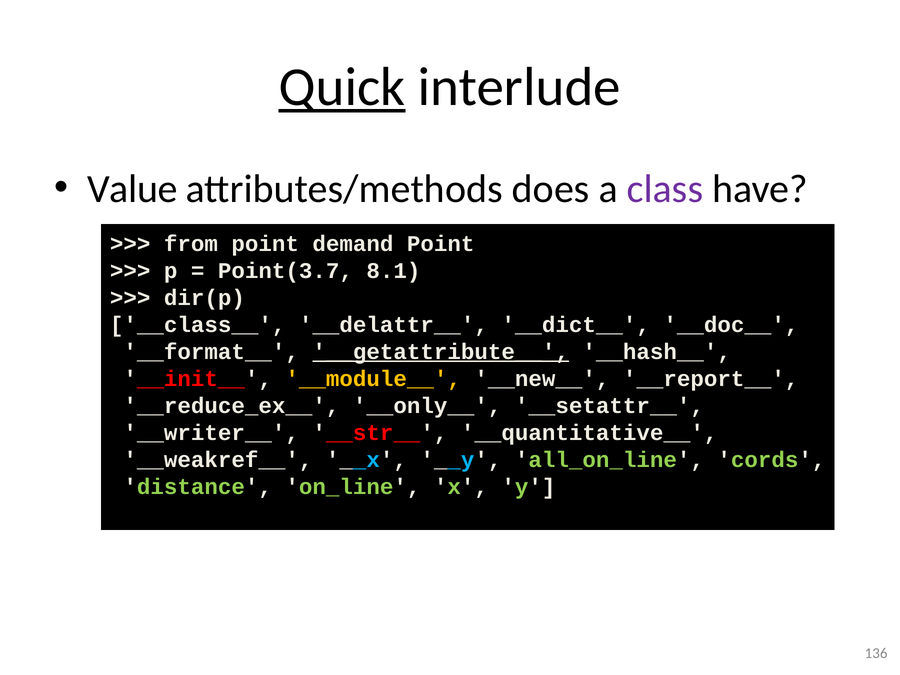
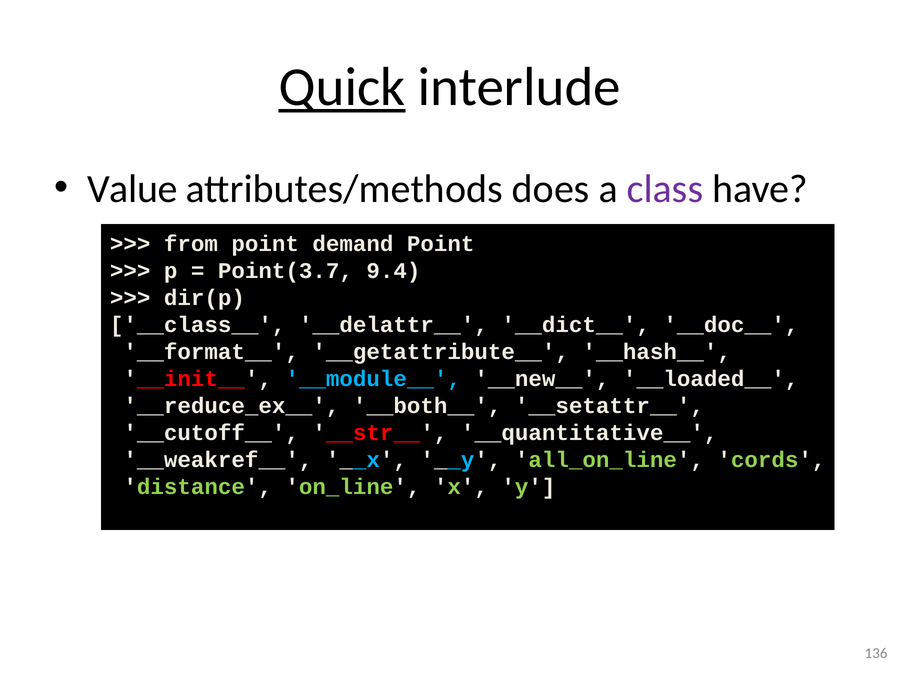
8.1: 8.1 -> 9.4 (393, 271)
__getattribute__ underline: present -> none (441, 352)
__module__ colour: yellow -> light blue (373, 379)
__report__: __report__ -> __loaded__ (711, 379)
__only__: __only__ -> __both__ (427, 406)
__writer__: __writer__ -> __cutoff__ (211, 433)
